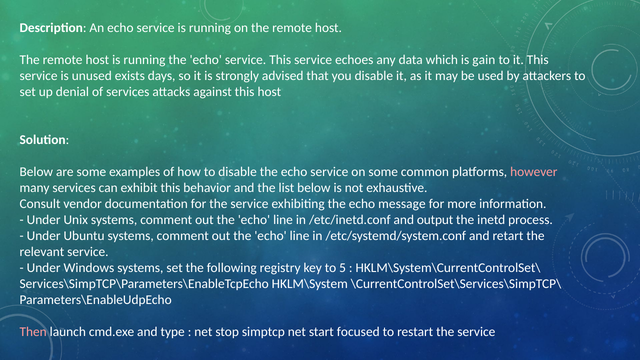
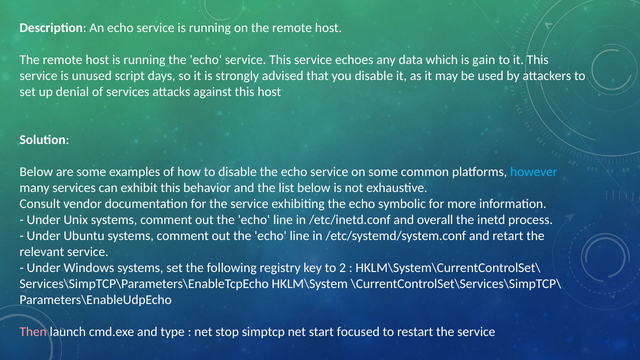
exists: exists -> script (130, 76)
however colour: pink -> light blue (534, 172)
message: message -> symbolic (402, 204)
output: output -> overall (435, 220)
5: 5 -> 2 (343, 268)
